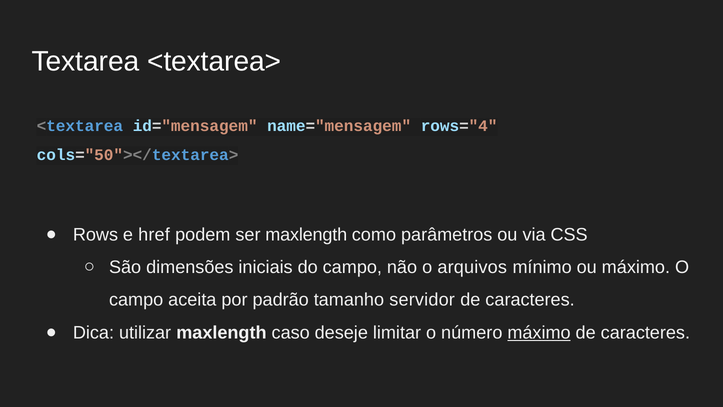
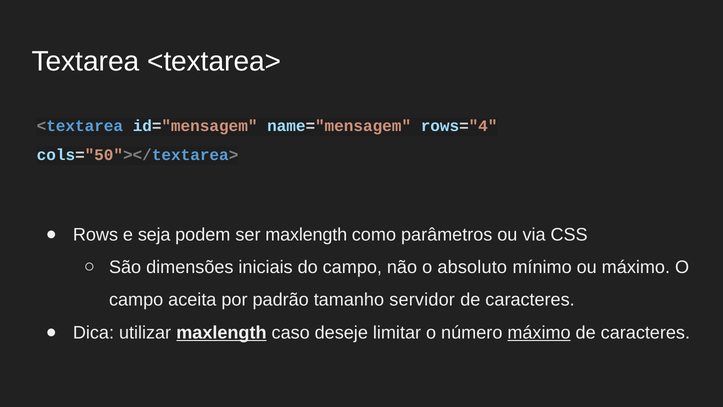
href: href -> seja (154, 235)
arquivos: arquivos -> absoluto (472, 267)
maxlength underline: none -> present (221, 332)
